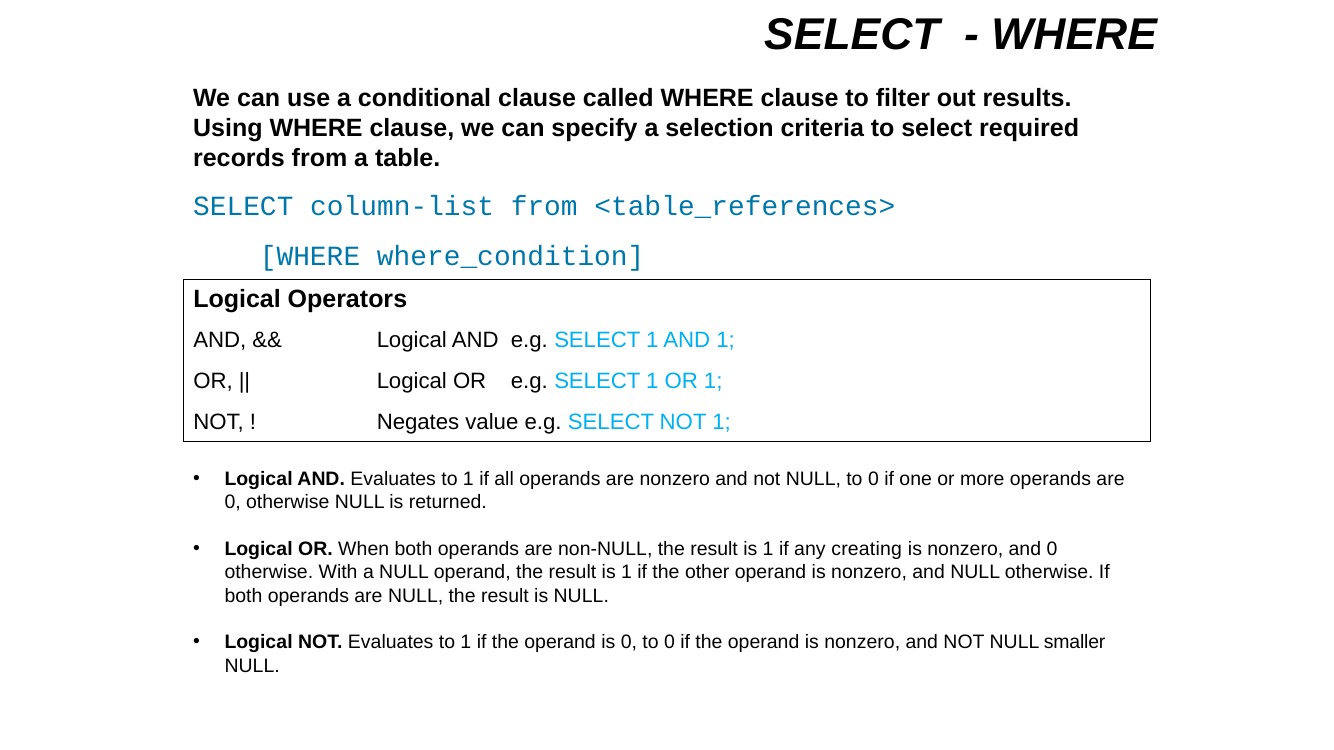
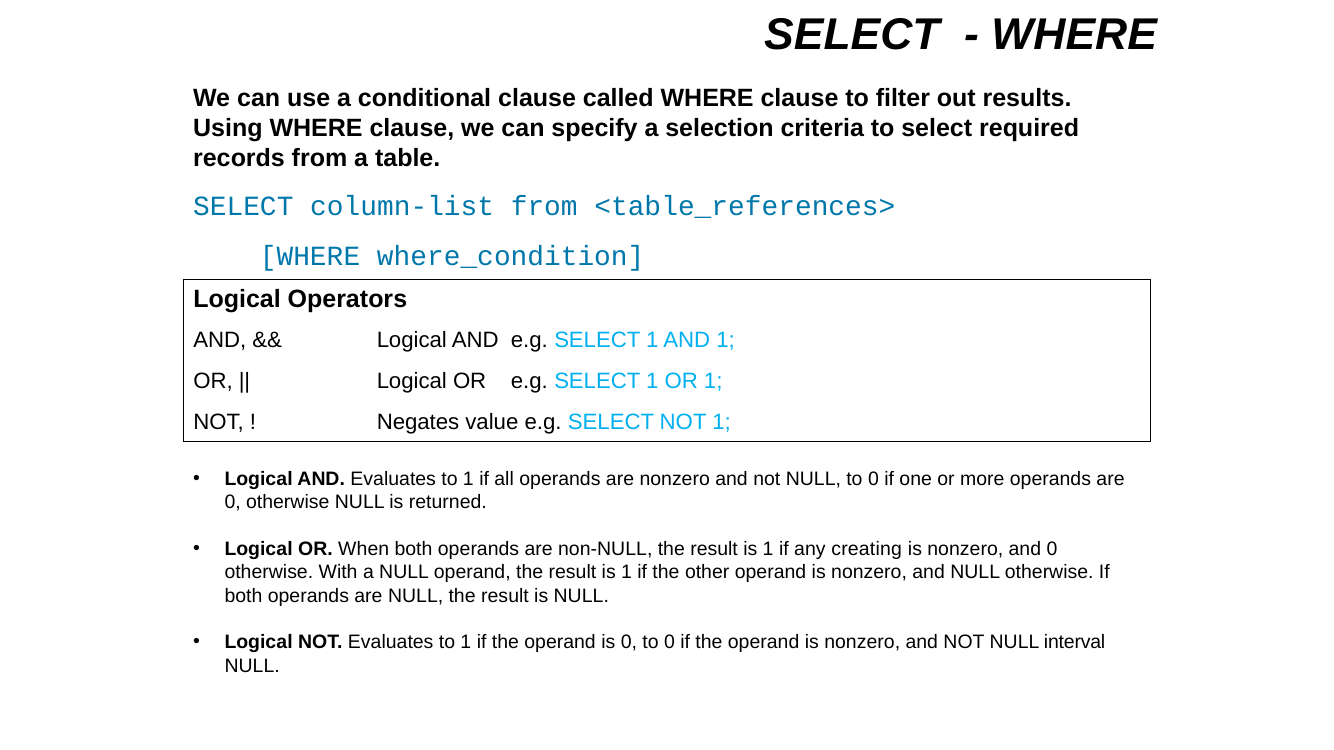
smaller: smaller -> interval (1075, 643)
